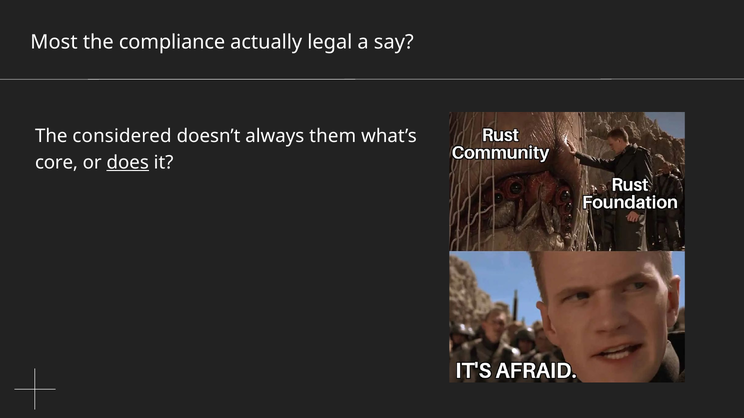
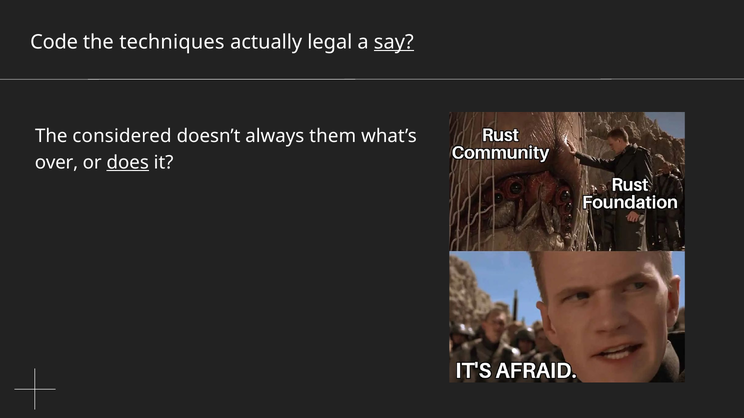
Most: Most -> Code (54, 42)
compliance: compliance -> techniques (172, 42)
say underline: none -> present (394, 42)
core: core -> over (56, 163)
